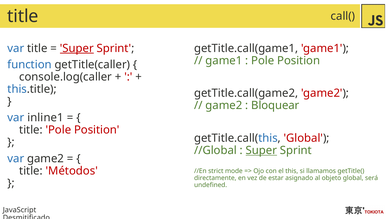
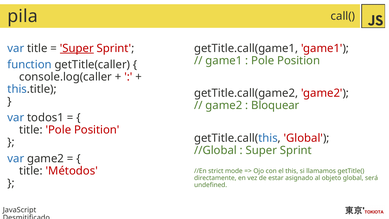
title: title -> pila (23, 16)
inline1: inline1 -> todos1 (46, 118)
Super underline: present -> none (261, 150)
